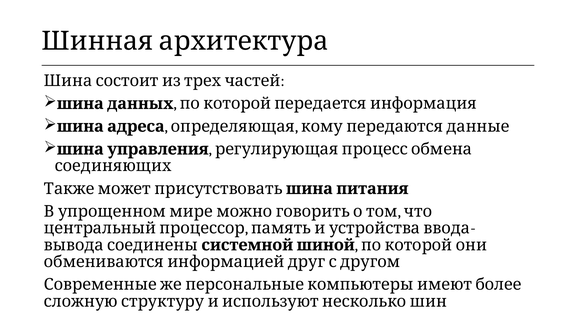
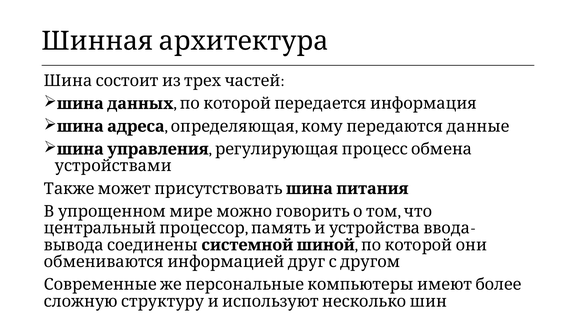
соединяющих: соединяющих -> устройствами (113, 166)
